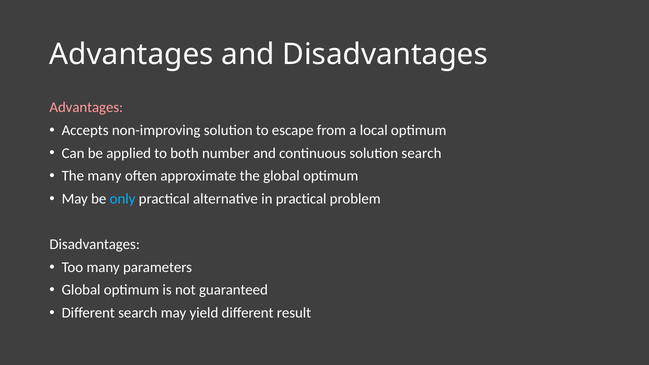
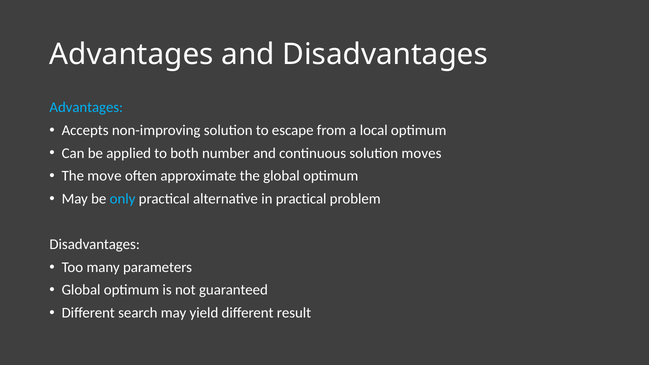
Advantages colour: pink -> light blue (86, 108)
solution search: search -> moves (421, 153)
The many: many -> move (104, 176)
